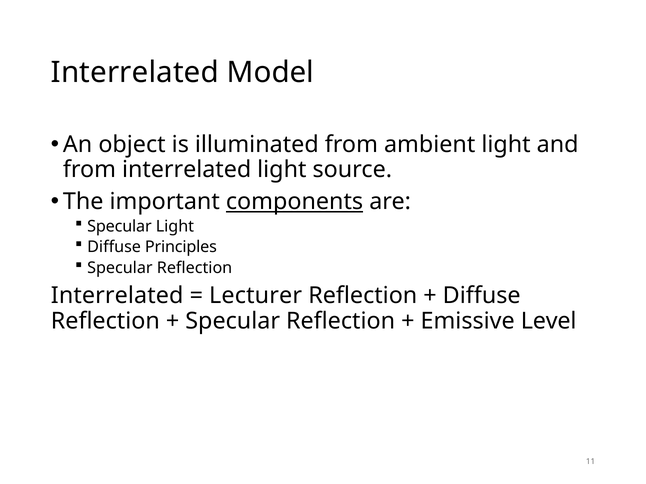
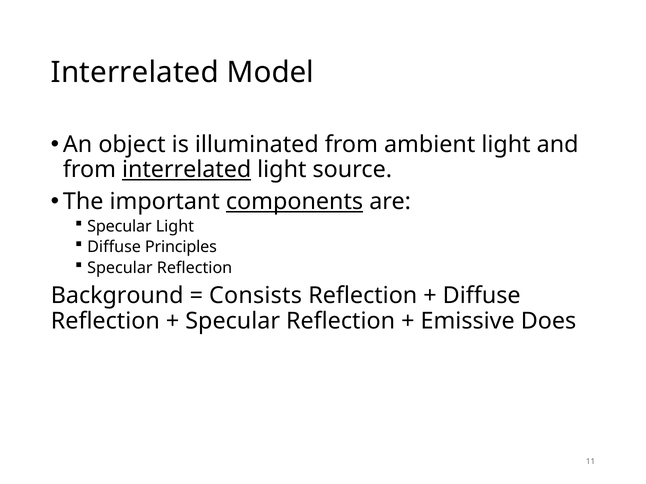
interrelated underline: none -> present (187, 170)
Interrelated: Interrelated -> Background (117, 296)
Lecturer: Lecturer -> Consists (256, 296)
Level: Level -> Does (549, 321)
